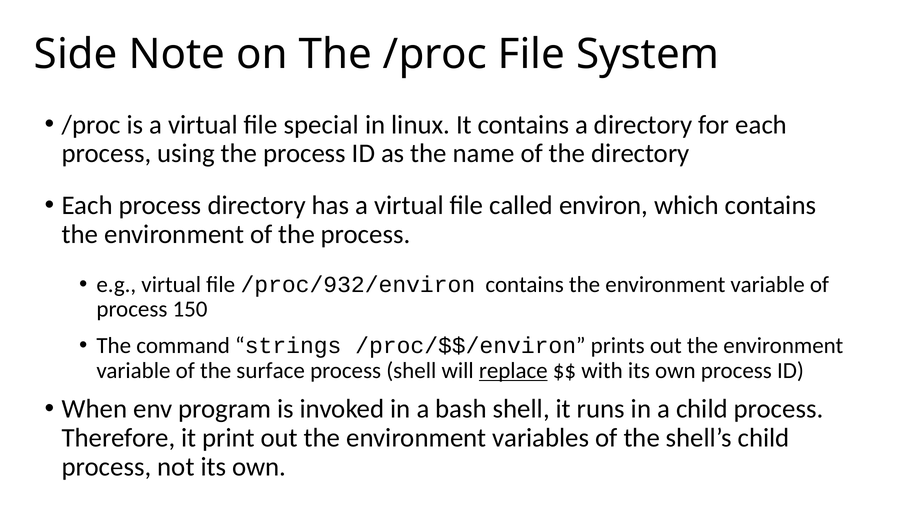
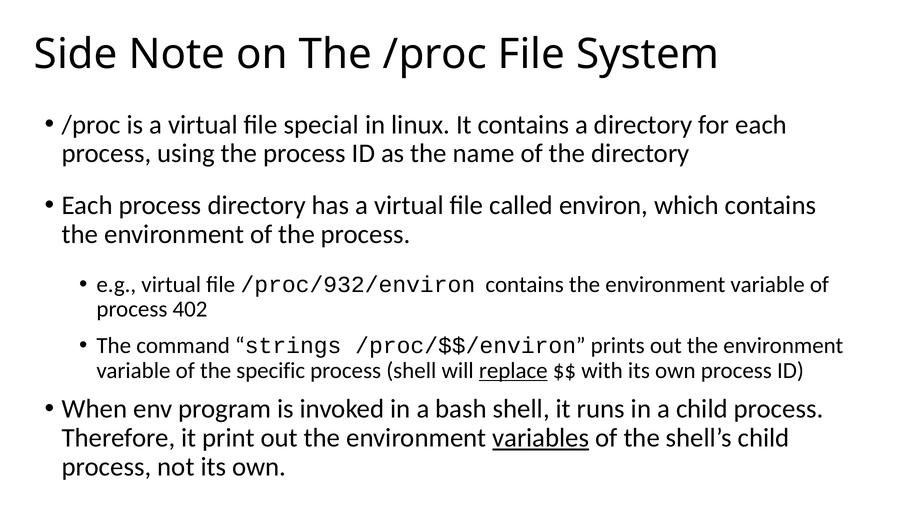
150: 150 -> 402 (190, 309)
surface: surface -> specific (271, 370)
variables underline: none -> present (541, 437)
